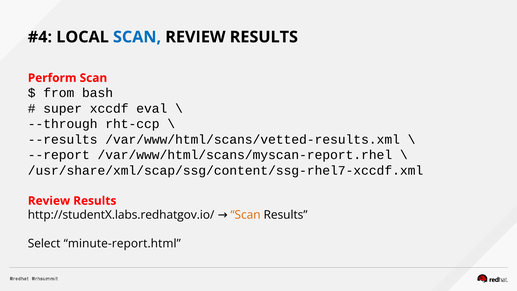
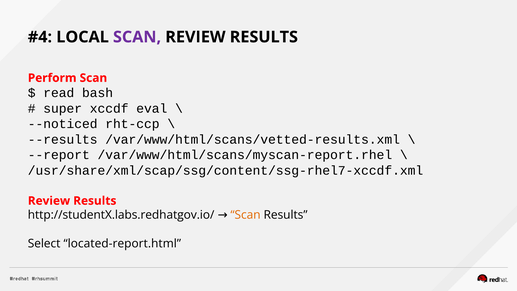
SCAN colour: blue -> purple (137, 37)
from: from -> read (59, 93)
--through: --through -> --noticed (63, 124)
minute-report.html: minute-report.html -> located-report.html (122, 243)
